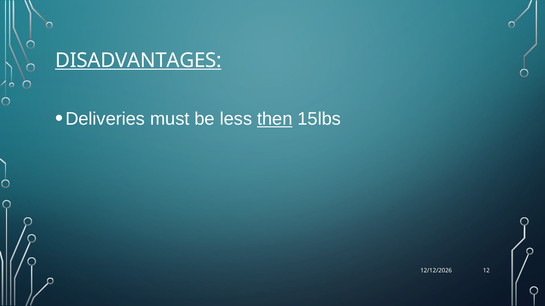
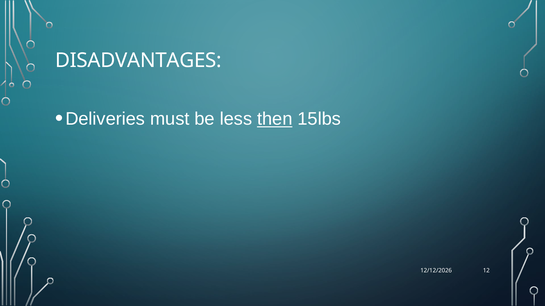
DISADVANTAGES underline: present -> none (138, 61)
